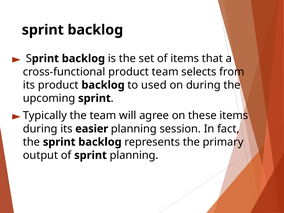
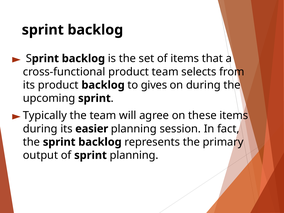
used: used -> gives (154, 85)
